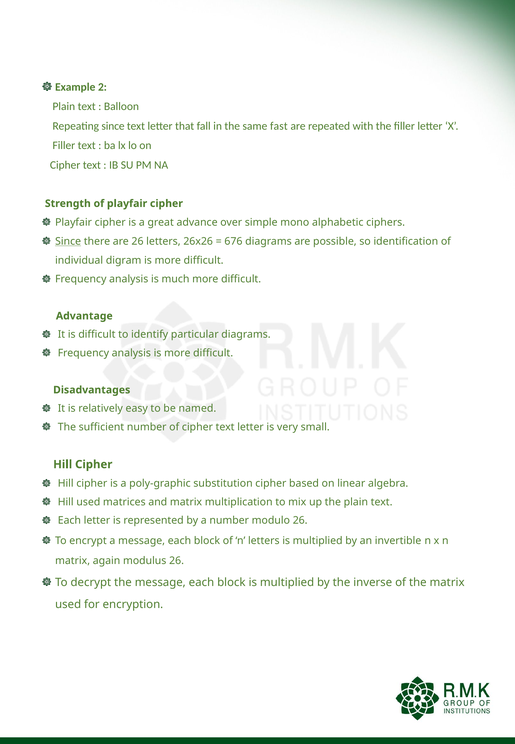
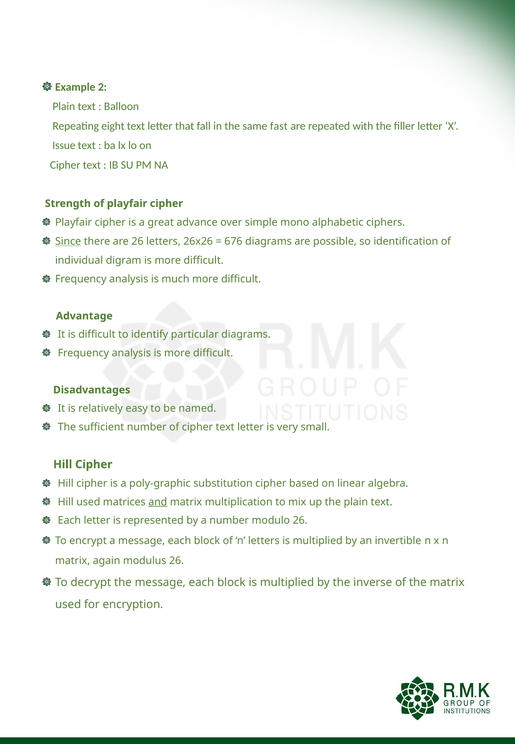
Repeating since: since -> eight (113, 126)
Filler: Filler -> Issue (64, 146)
and underline: none -> present (158, 502)
